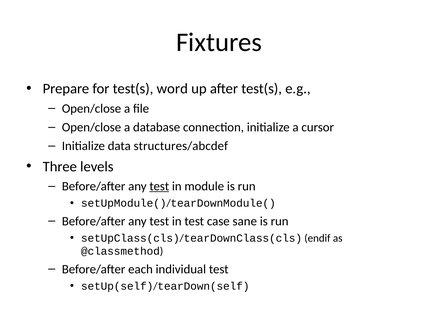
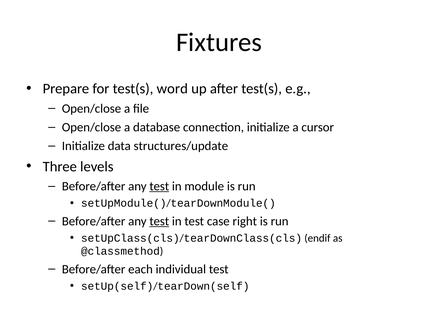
structures/abcdef: structures/abcdef -> structures/update (181, 146)
test underline: none -> present (159, 221)
sane: sane -> right (245, 221)
